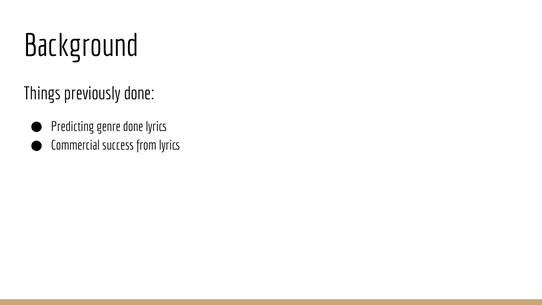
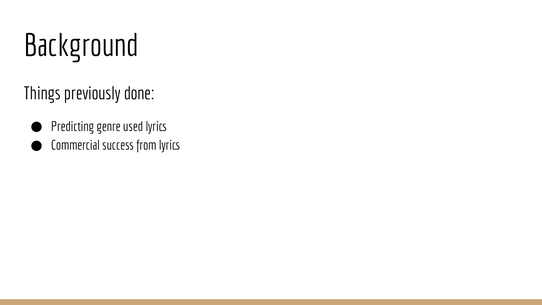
genre done: done -> used (133, 127)
